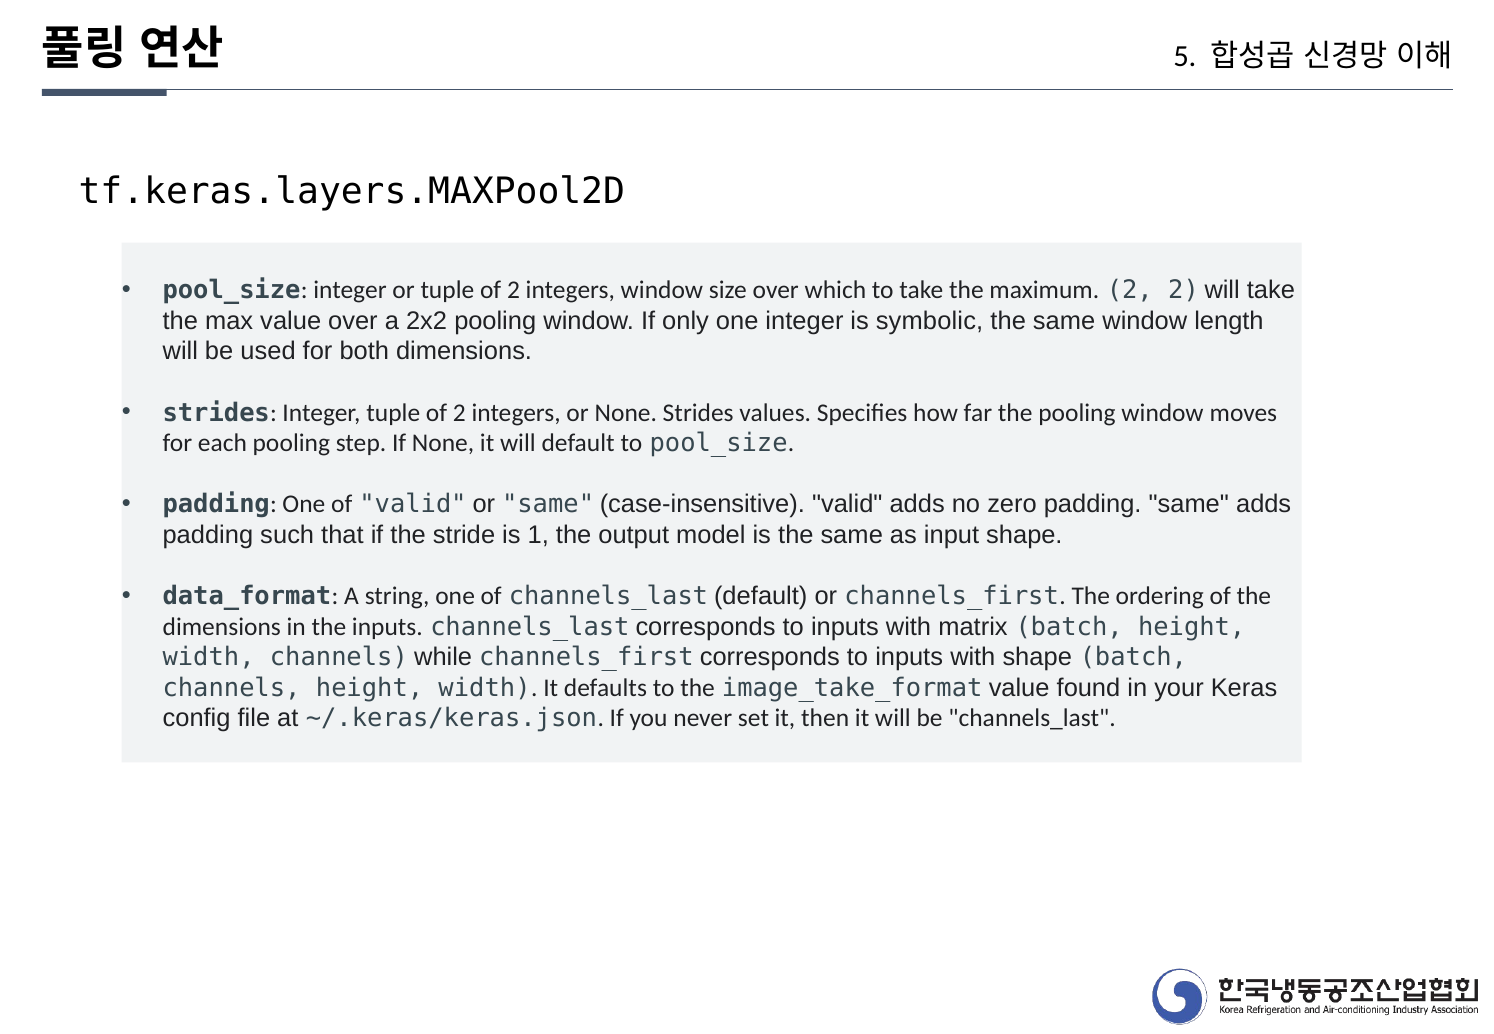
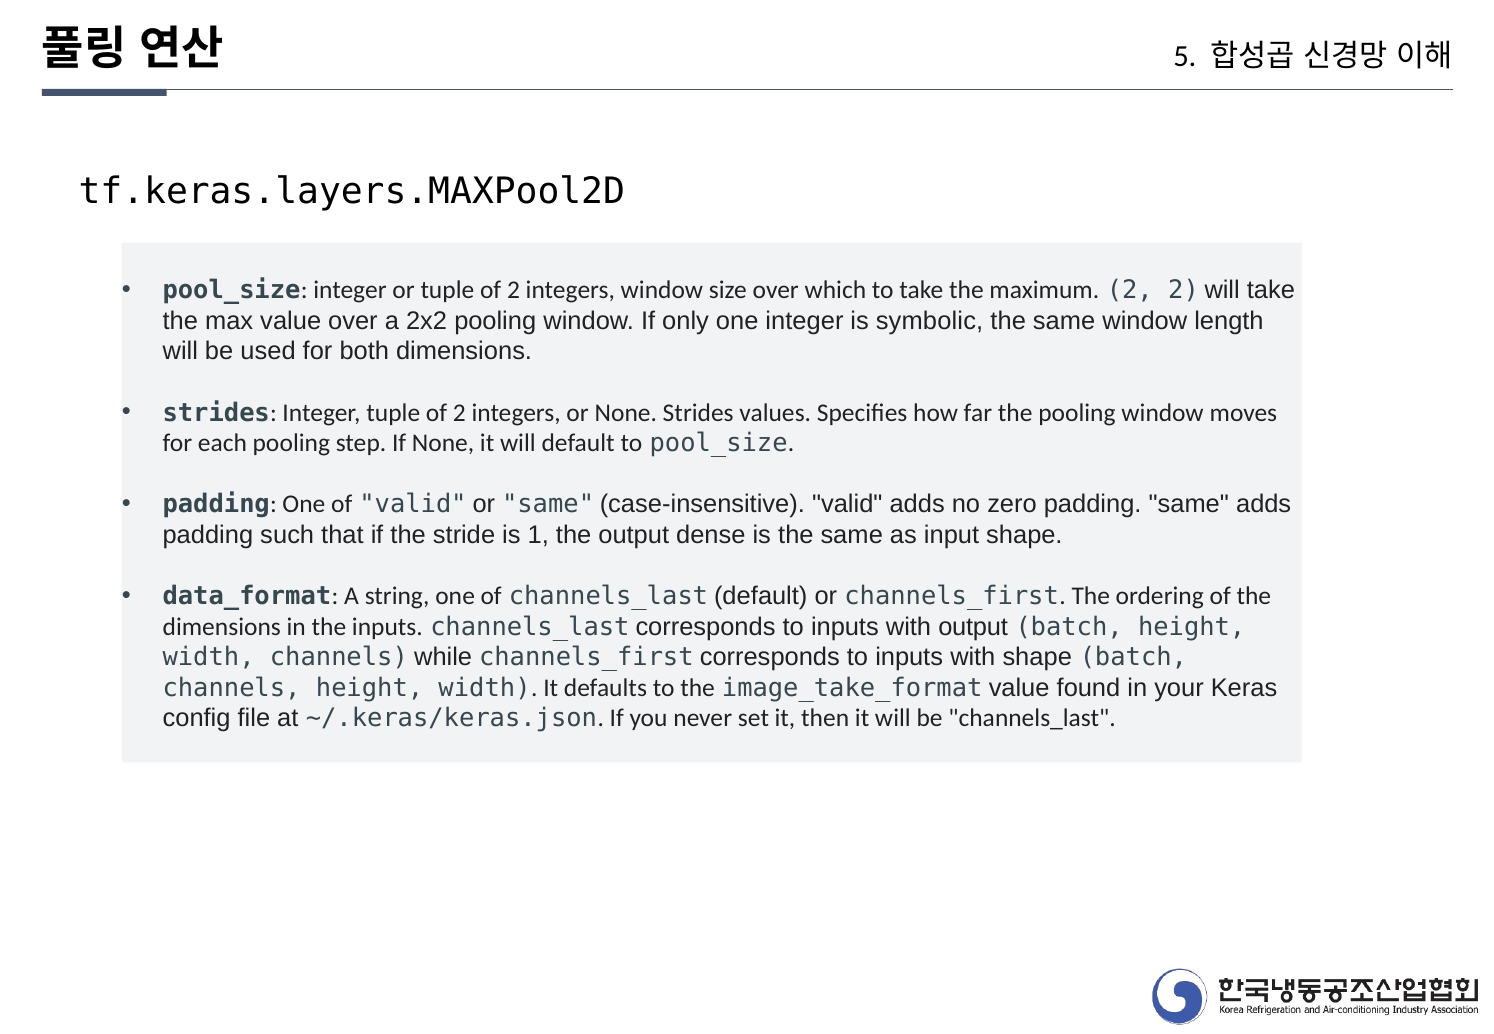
model: model -> dense (711, 535)
with matrix: matrix -> output (973, 627)
